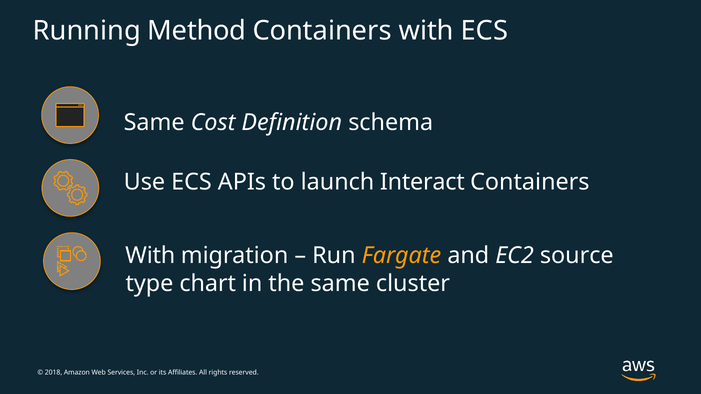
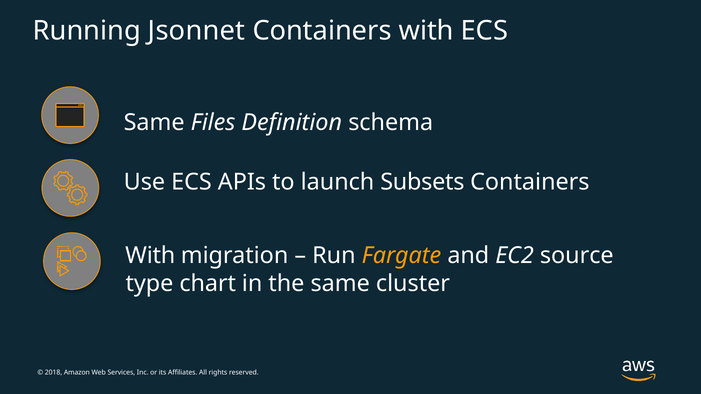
Method: Method -> Jsonnet (197, 31)
Cost: Cost -> Files (213, 123)
Interact: Interact -> Subsets (422, 182)
